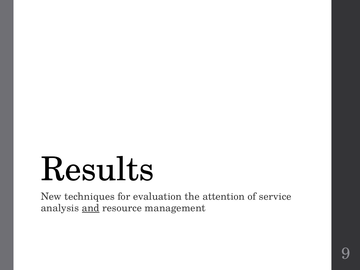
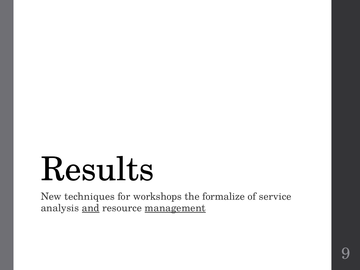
evaluation: evaluation -> workshops (157, 197)
attention: attention -> formalize (224, 197)
management underline: none -> present (175, 208)
